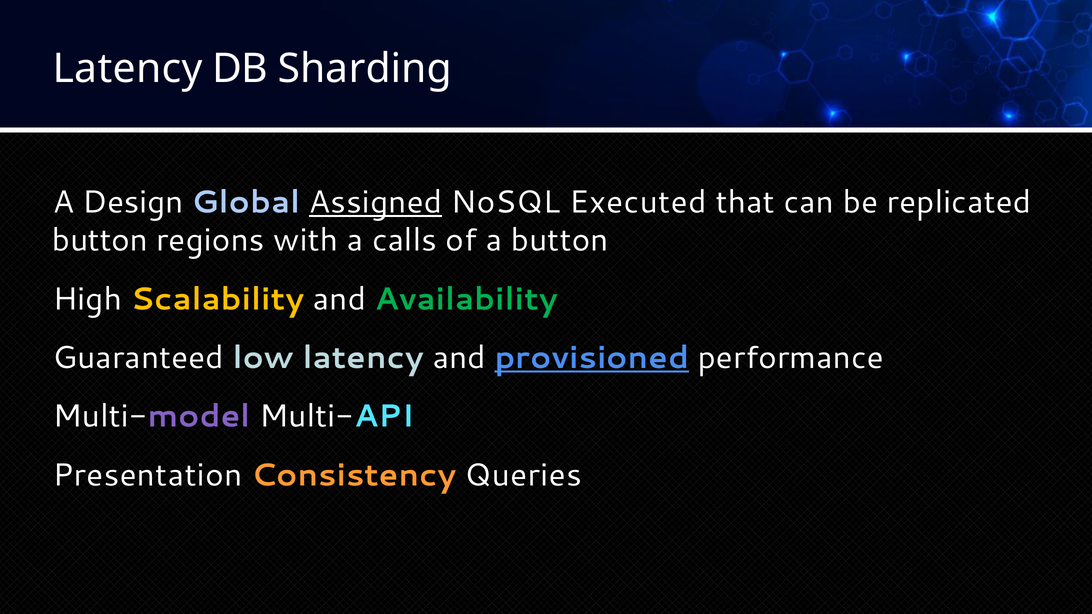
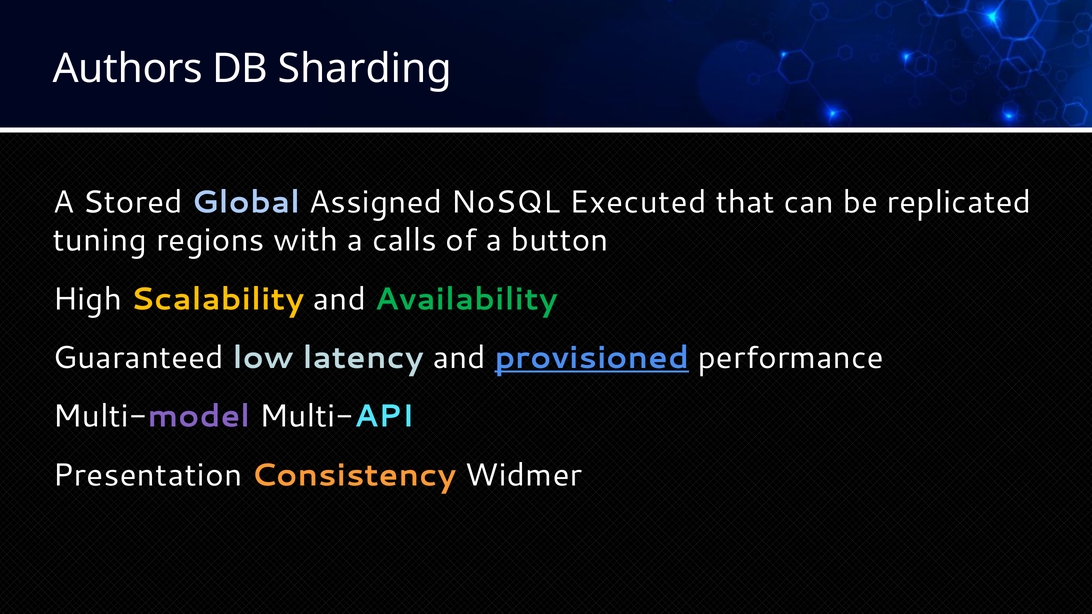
Latency: Latency -> Authors (128, 69)
Design: Design -> Stored (133, 202)
Assigned underline: present -> none (375, 202)
button: button -> tuning (100, 240)
Queries: Queries -> Widmer (524, 475)
